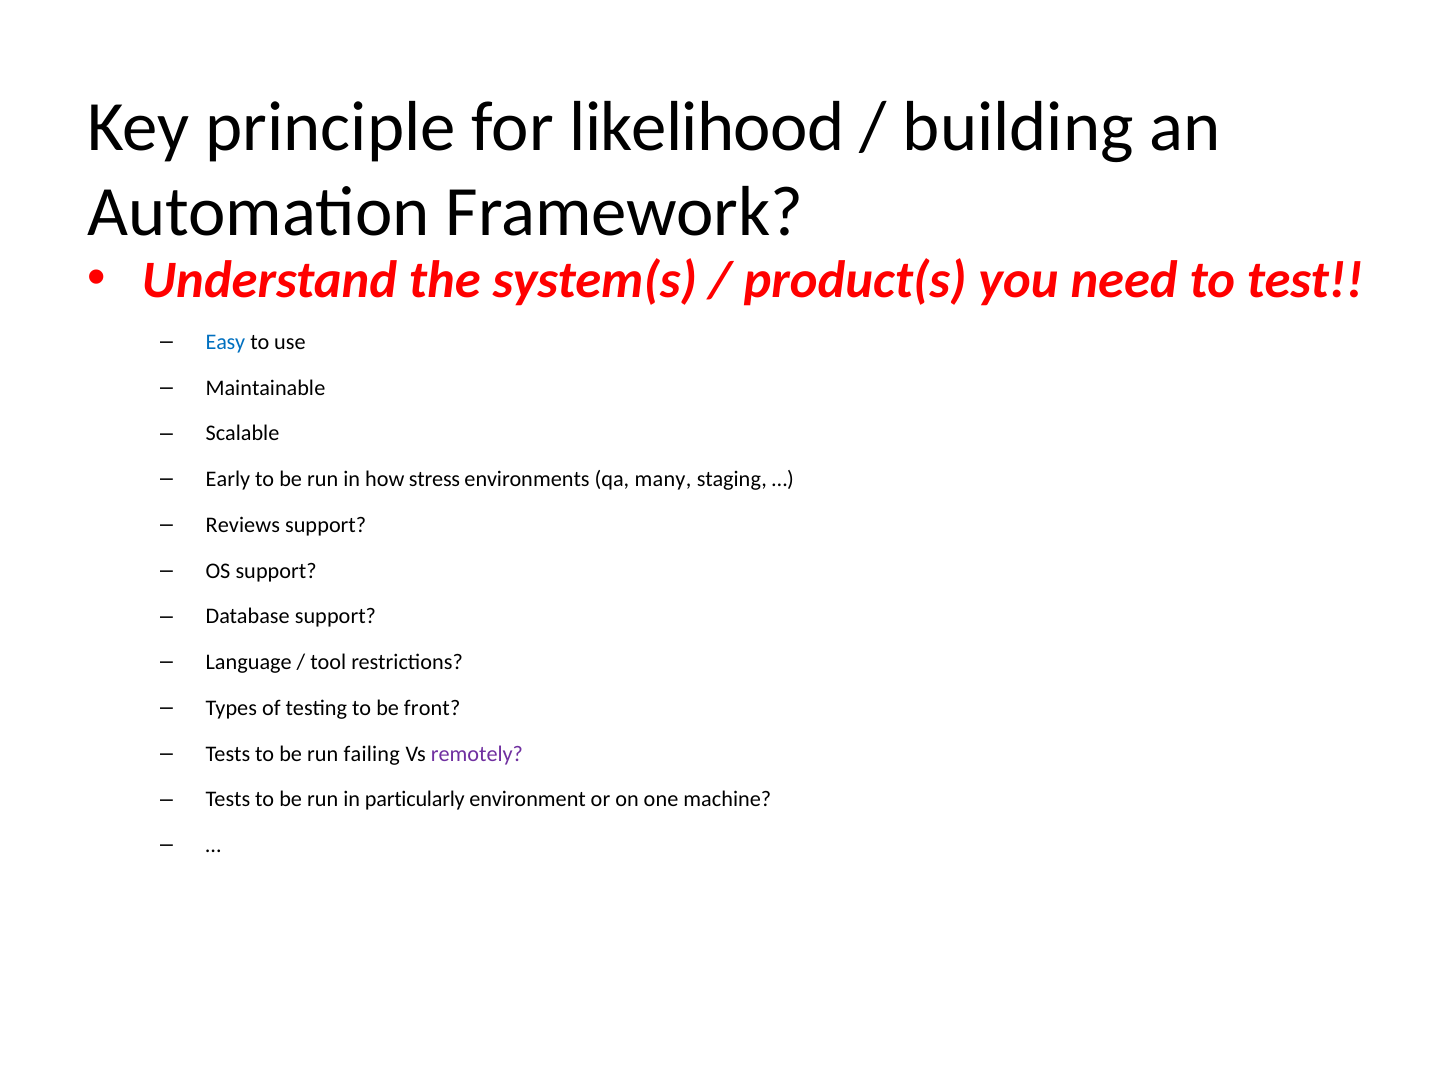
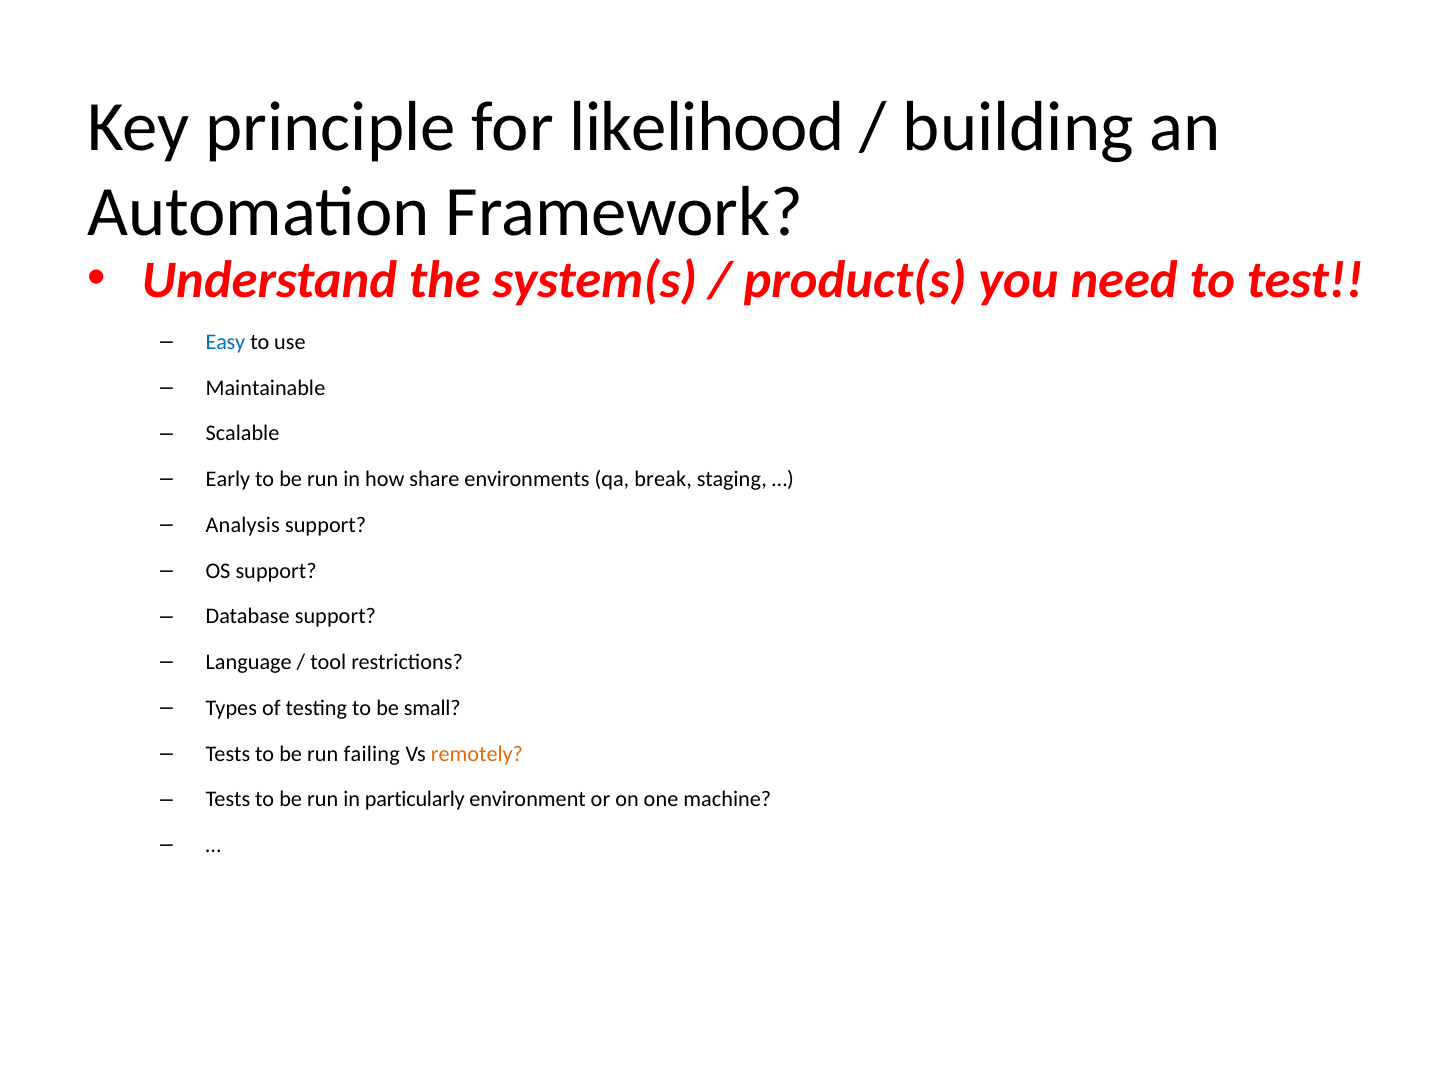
stress: stress -> share (434, 479)
many: many -> break (663, 479)
Reviews: Reviews -> Analysis (243, 525)
front: front -> small (432, 708)
remotely colour: purple -> orange (477, 754)
